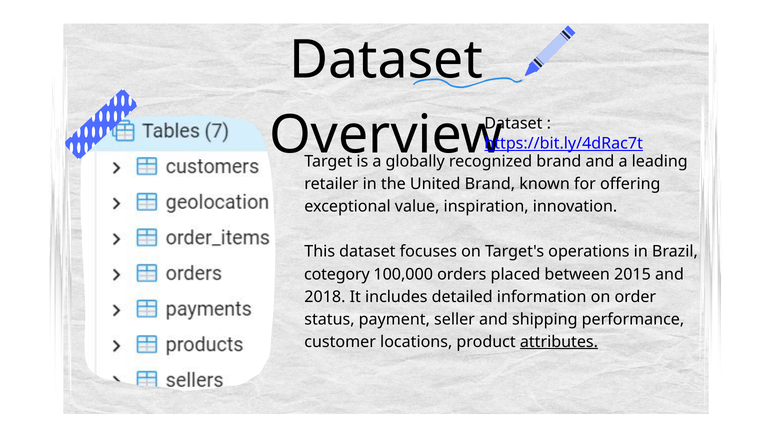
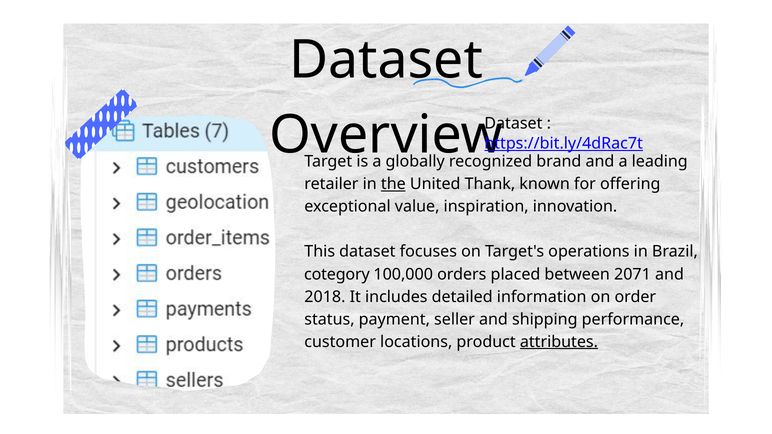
the underline: none -> present (393, 184)
United Brand: Brand -> Thank (490, 184)
2015: 2015 -> 2071 (632, 274)
